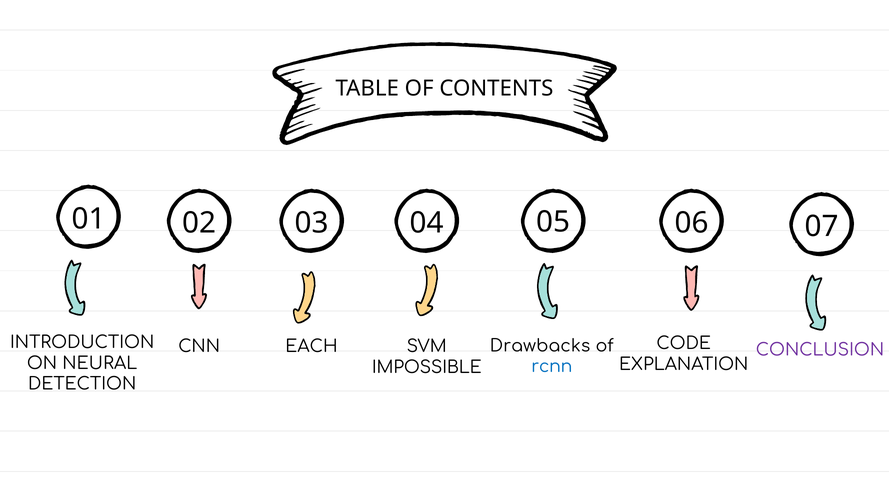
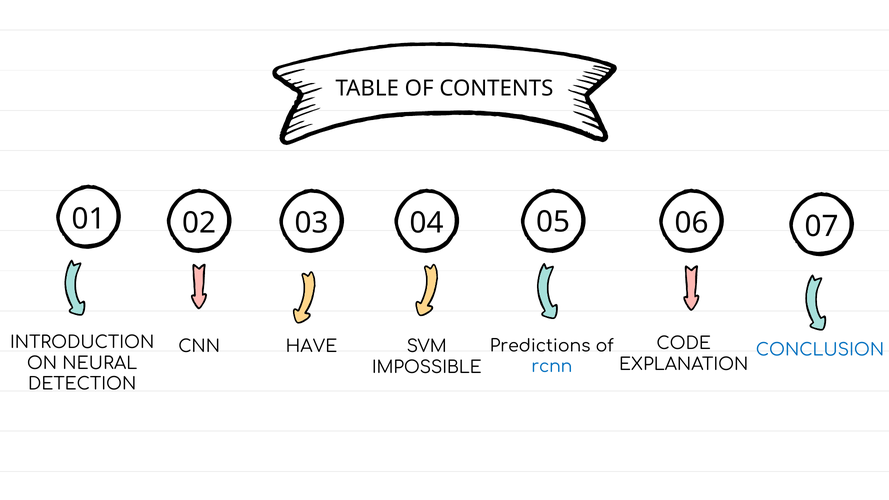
Drawbacks: Drawbacks -> Predictions (540, 346)
EACH: EACH -> HAVE (312, 347)
CONCLUSION colour: purple -> blue (820, 350)
